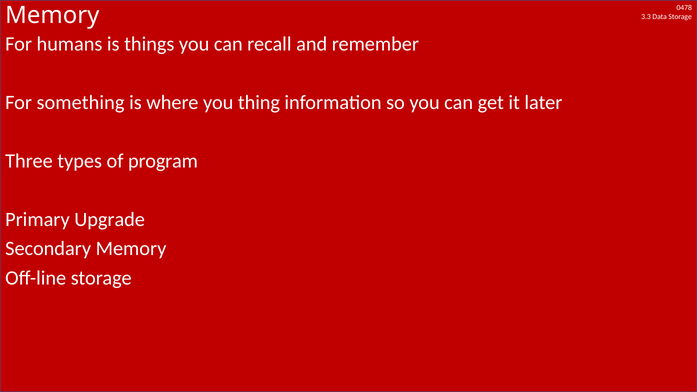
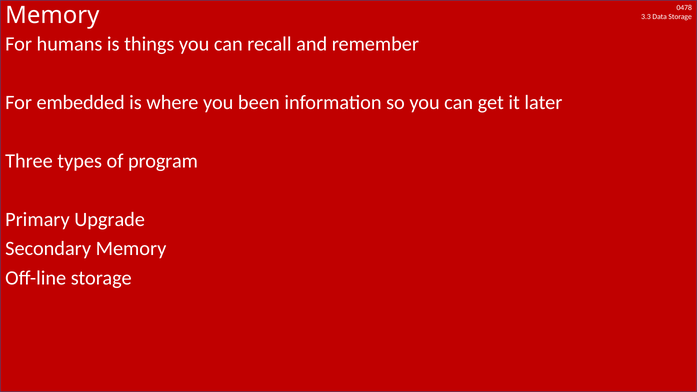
something: something -> embedded (81, 103)
thing: thing -> been (259, 103)
